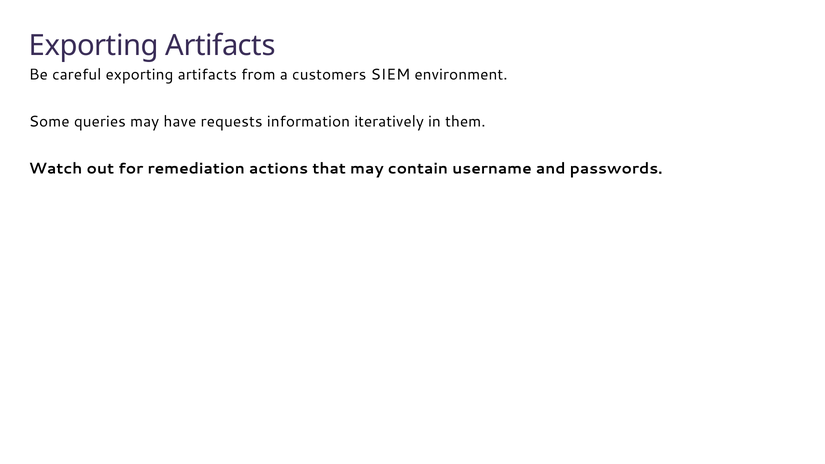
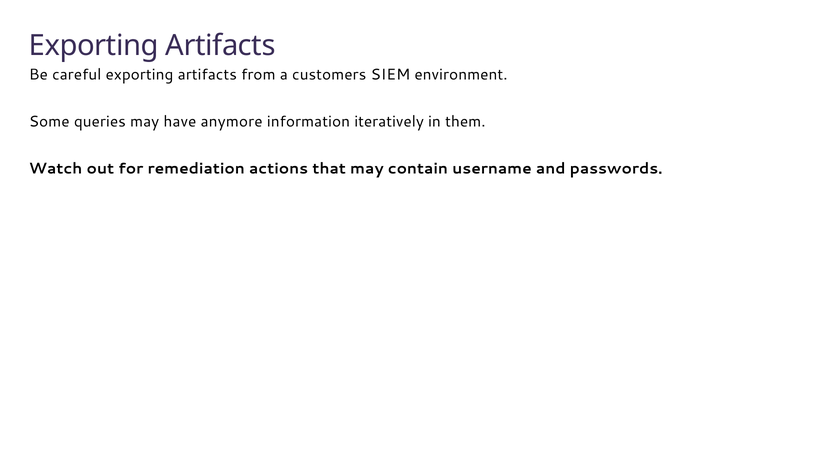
requests: requests -> anymore (232, 122)
